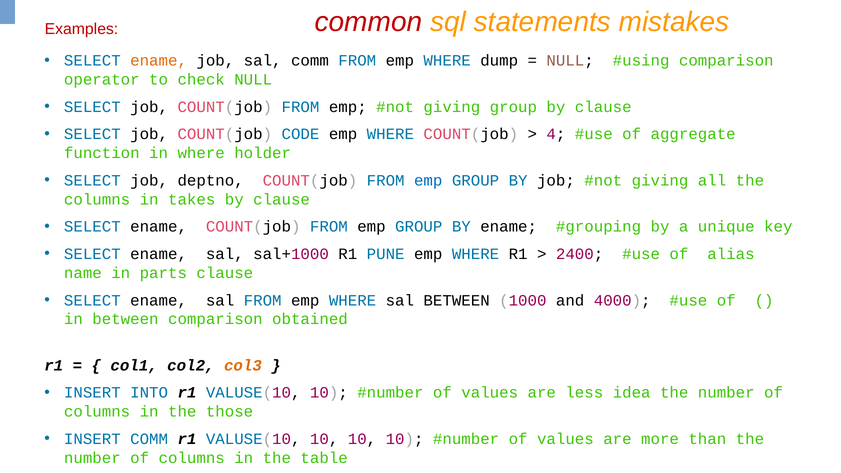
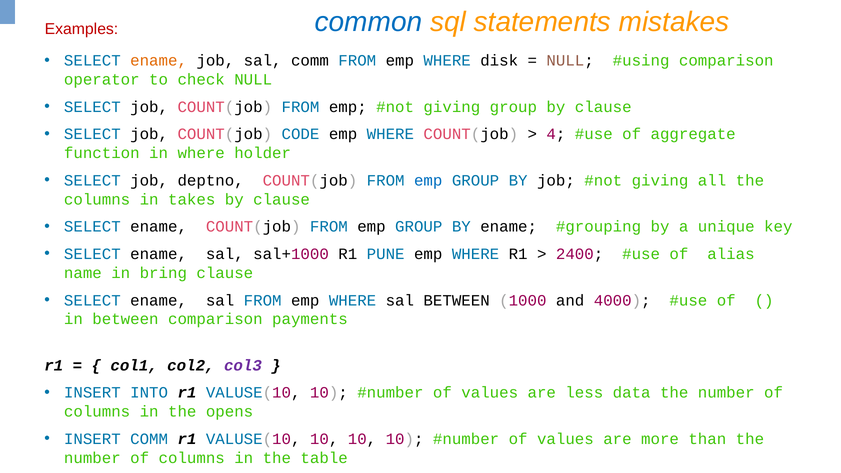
common colour: red -> blue (369, 22)
dump: dump -> disk (499, 61)
parts: parts -> bring (163, 273)
obtained: obtained -> payments (310, 319)
col3 colour: orange -> purple (243, 365)
idea: idea -> data (632, 393)
those: those -> opens (230, 412)
